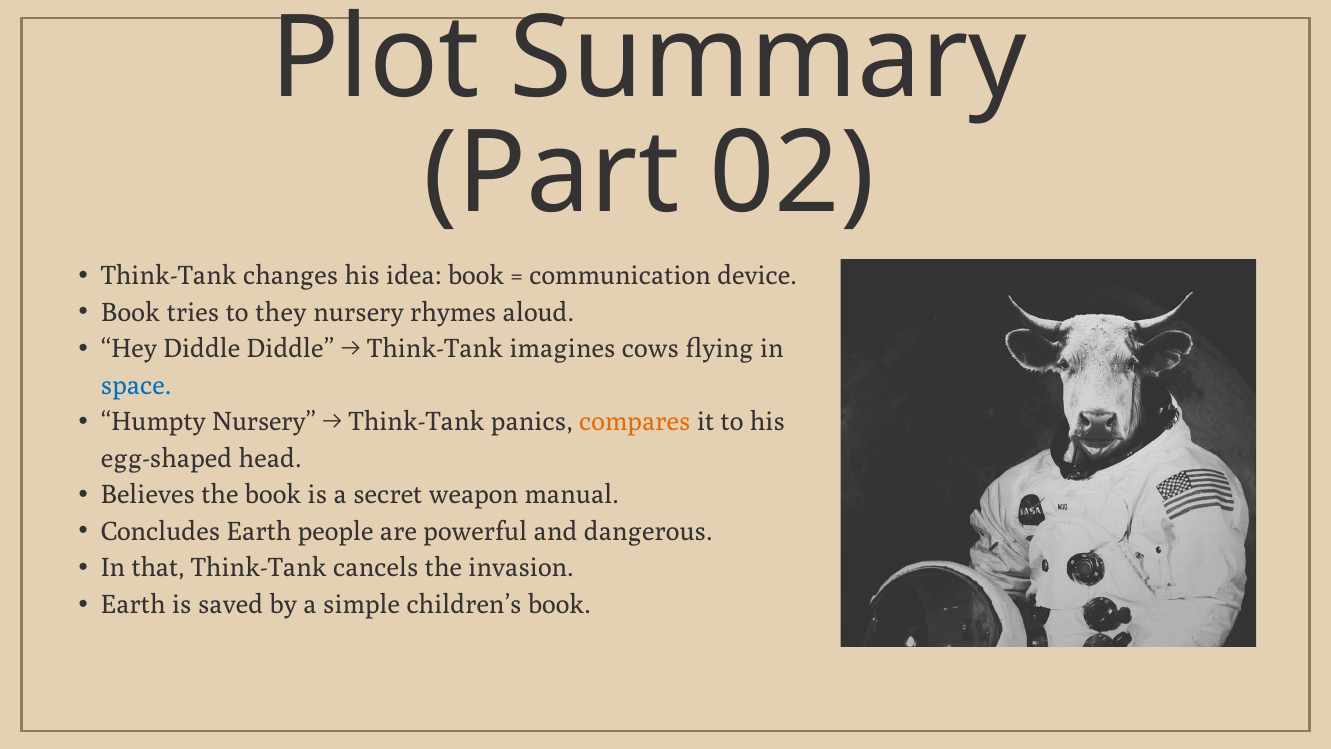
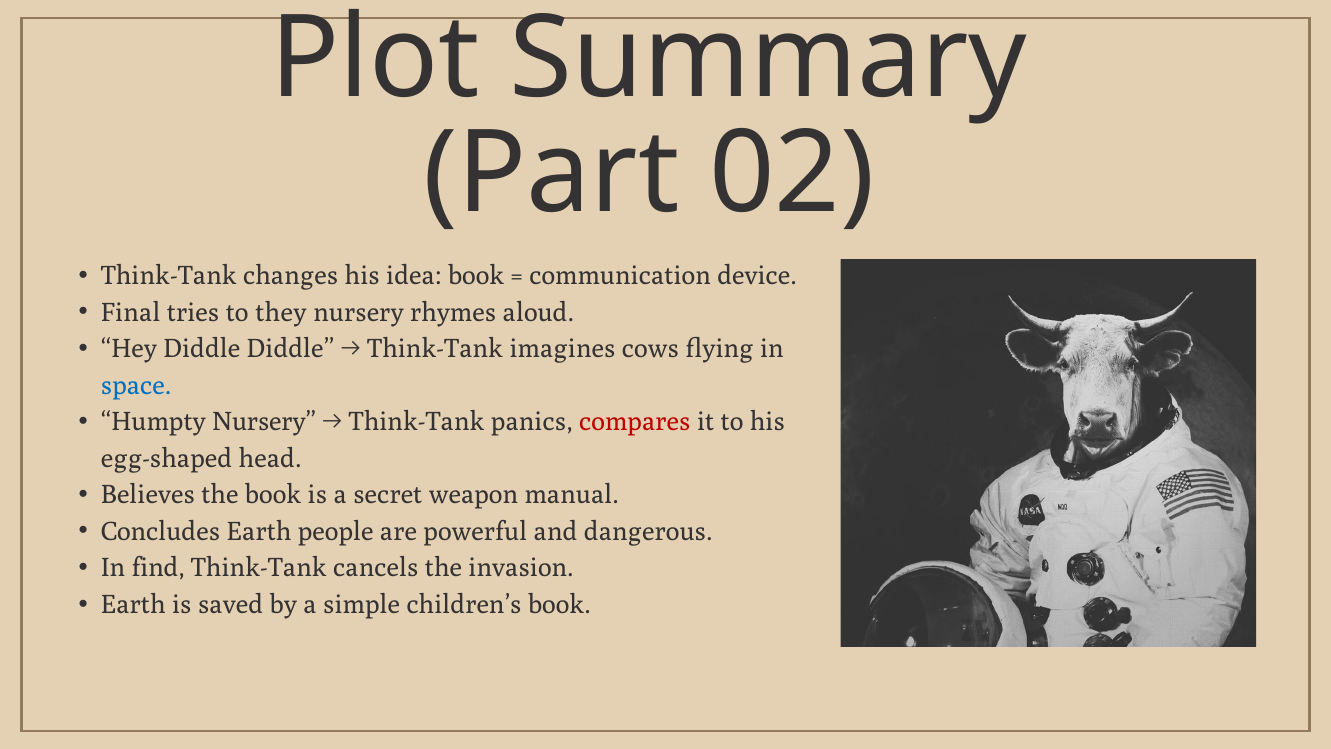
Book: Book -> Final (131, 312)
compares colour: orange -> red (635, 422)
that: that -> find (158, 568)
